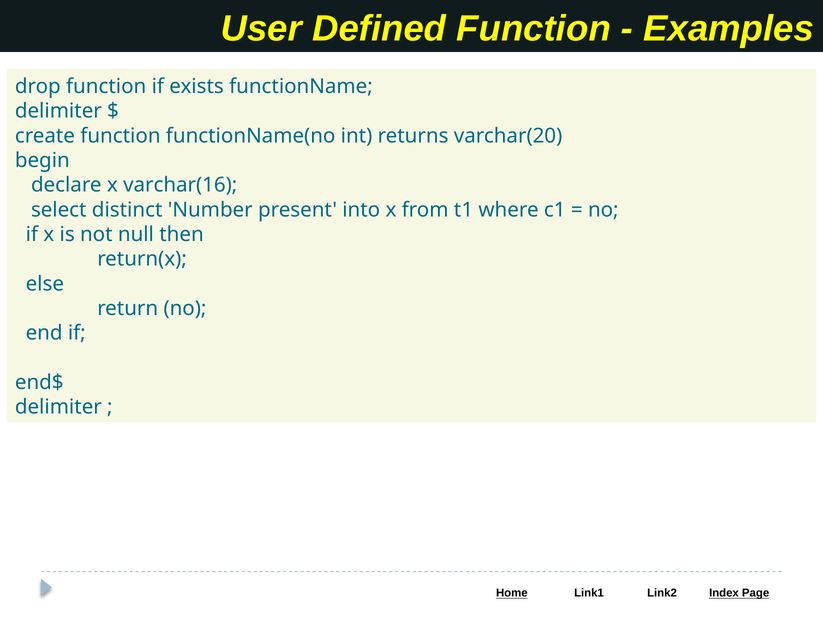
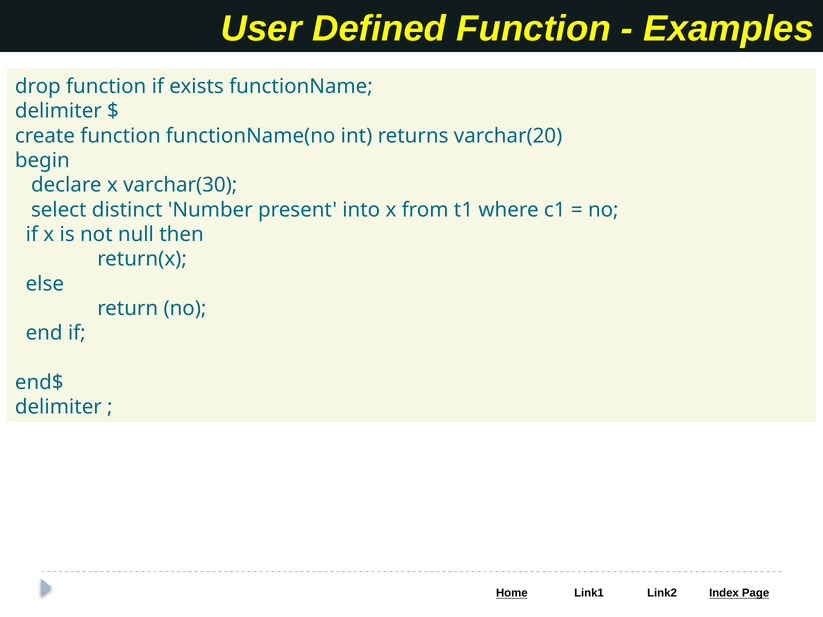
varchar(16: varchar(16 -> varchar(30 (180, 185)
